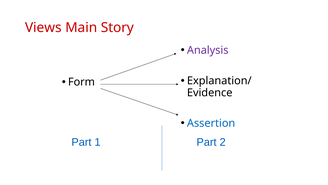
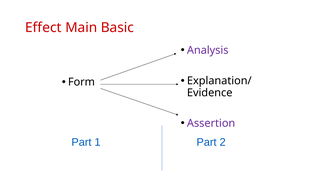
Views: Views -> Effect (43, 28)
Story: Story -> Basic (117, 28)
Assertion colour: blue -> purple (211, 123)
